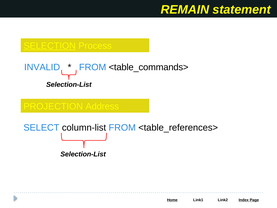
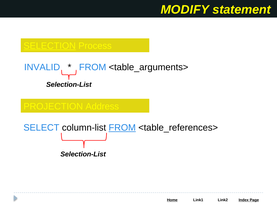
REMAIN: REMAIN -> MODIFY (185, 10)
<table_commands>: <table_commands> -> <table_arguments> (149, 67)
FROM underline: none -> present (122, 128)
